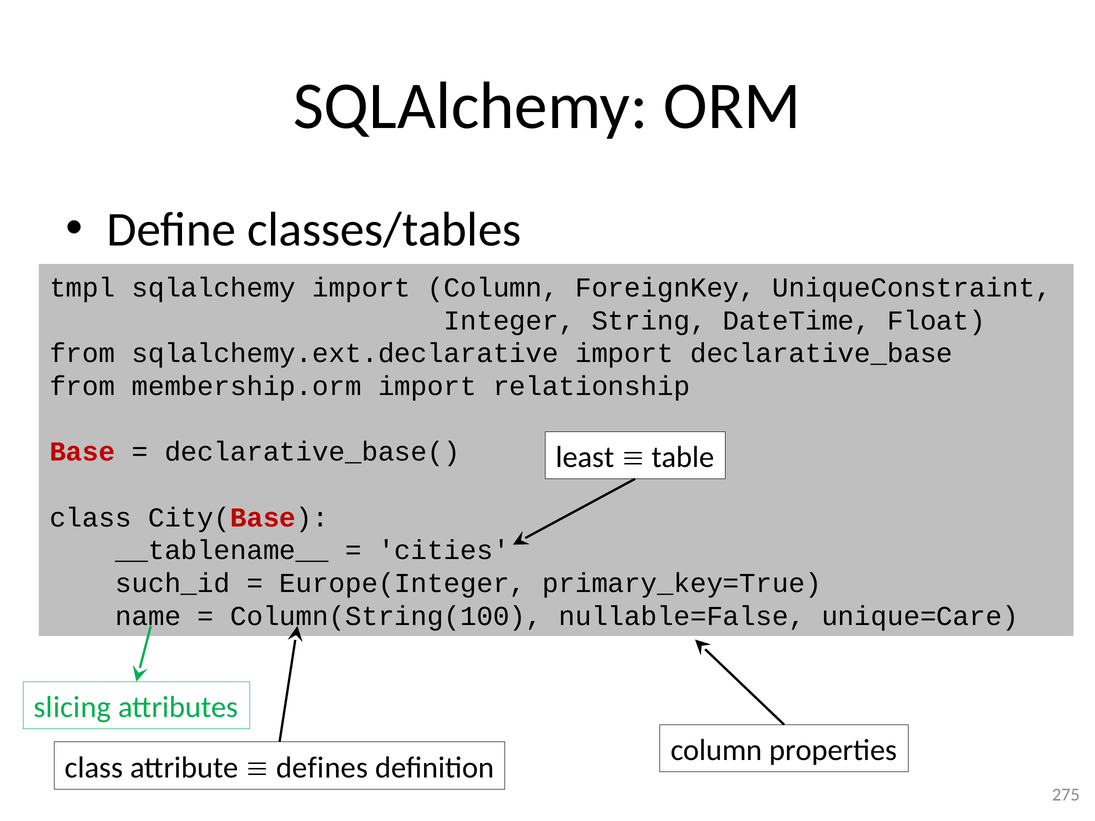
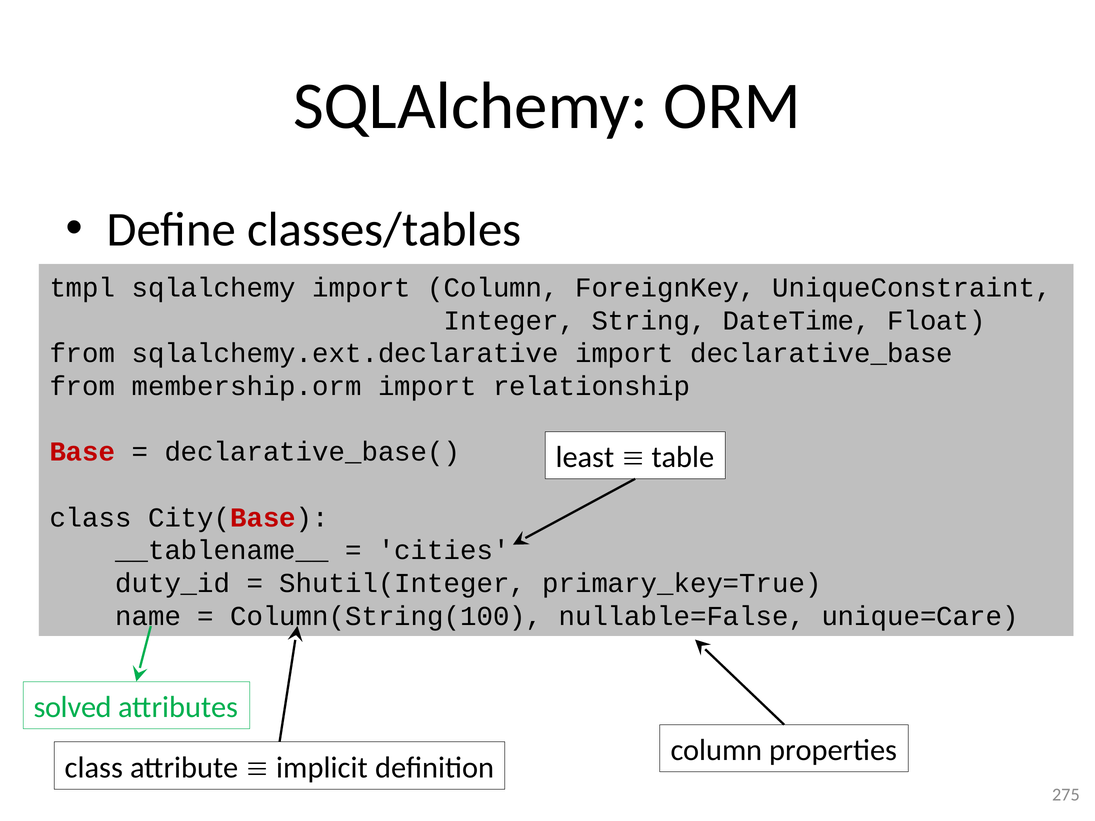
such_id: such_id -> duty_id (173, 583)
Europe(Integer: Europe(Integer -> Shutil(Integer (403, 583)
slicing: slicing -> solved (73, 708)
defines: defines -> implicit (322, 768)
